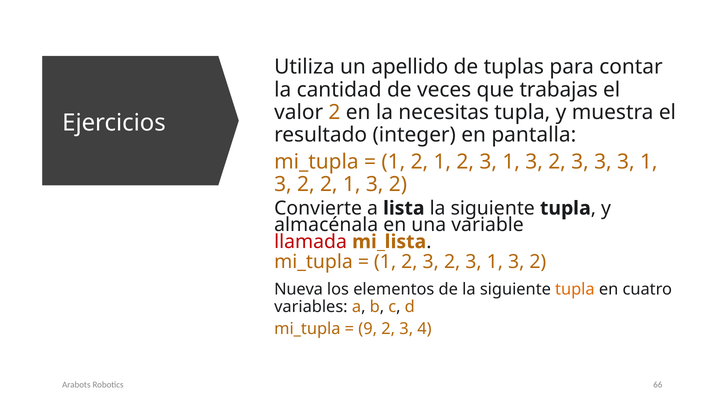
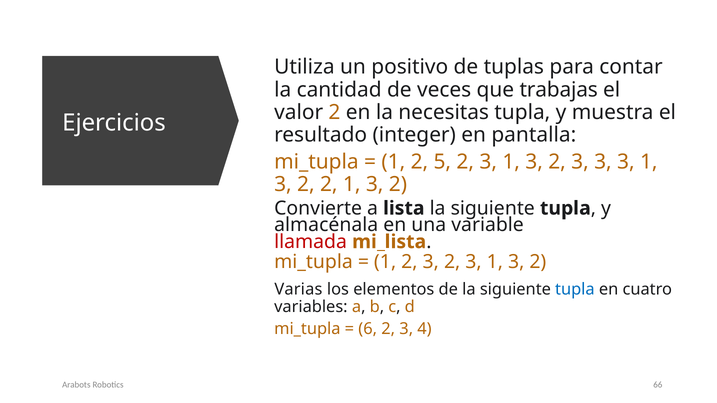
apellido: apellido -> positivo (410, 67)
1 2 1: 1 -> 5 (442, 162)
Nueva: Nueva -> Varias (298, 289)
tupla colour: orange -> blue (575, 289)
9: 9 -> 6 (368, 329)
